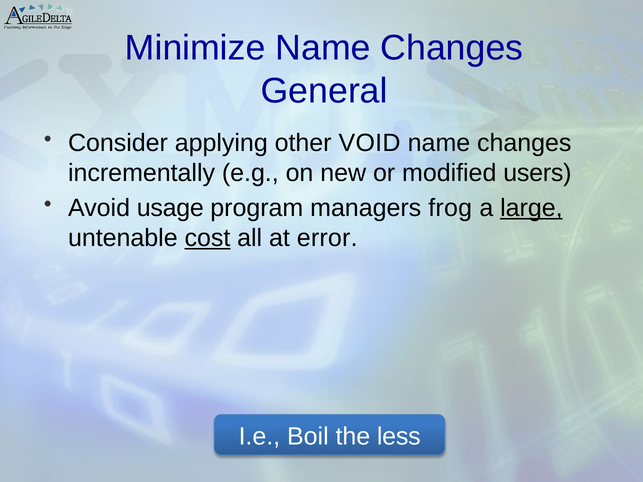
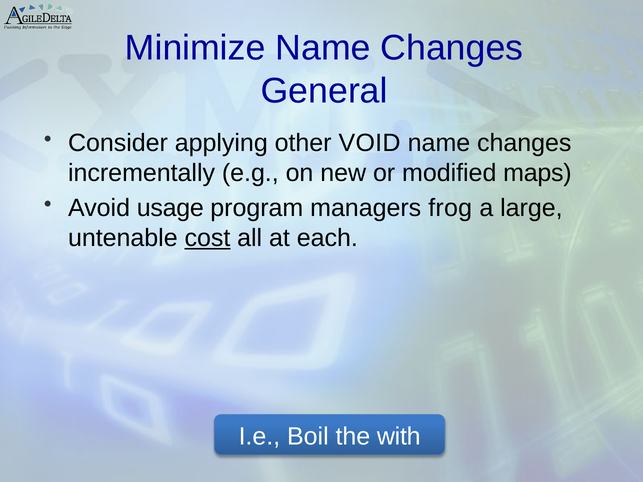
users: users -> maps (537, 173)
large underline: present -> none (531, 208)
error: error -> each (327, 238)
less: less -> with (399, 437)
